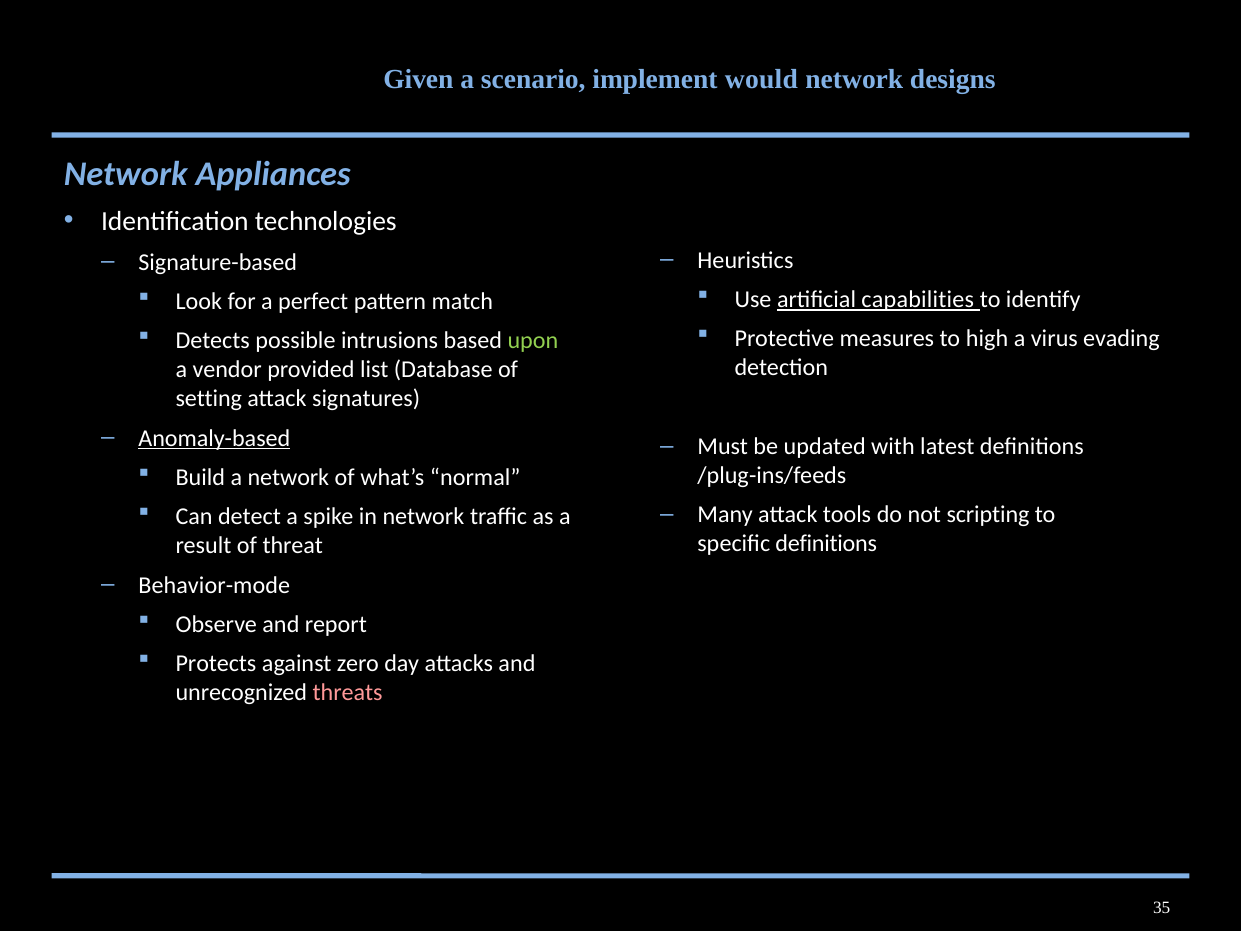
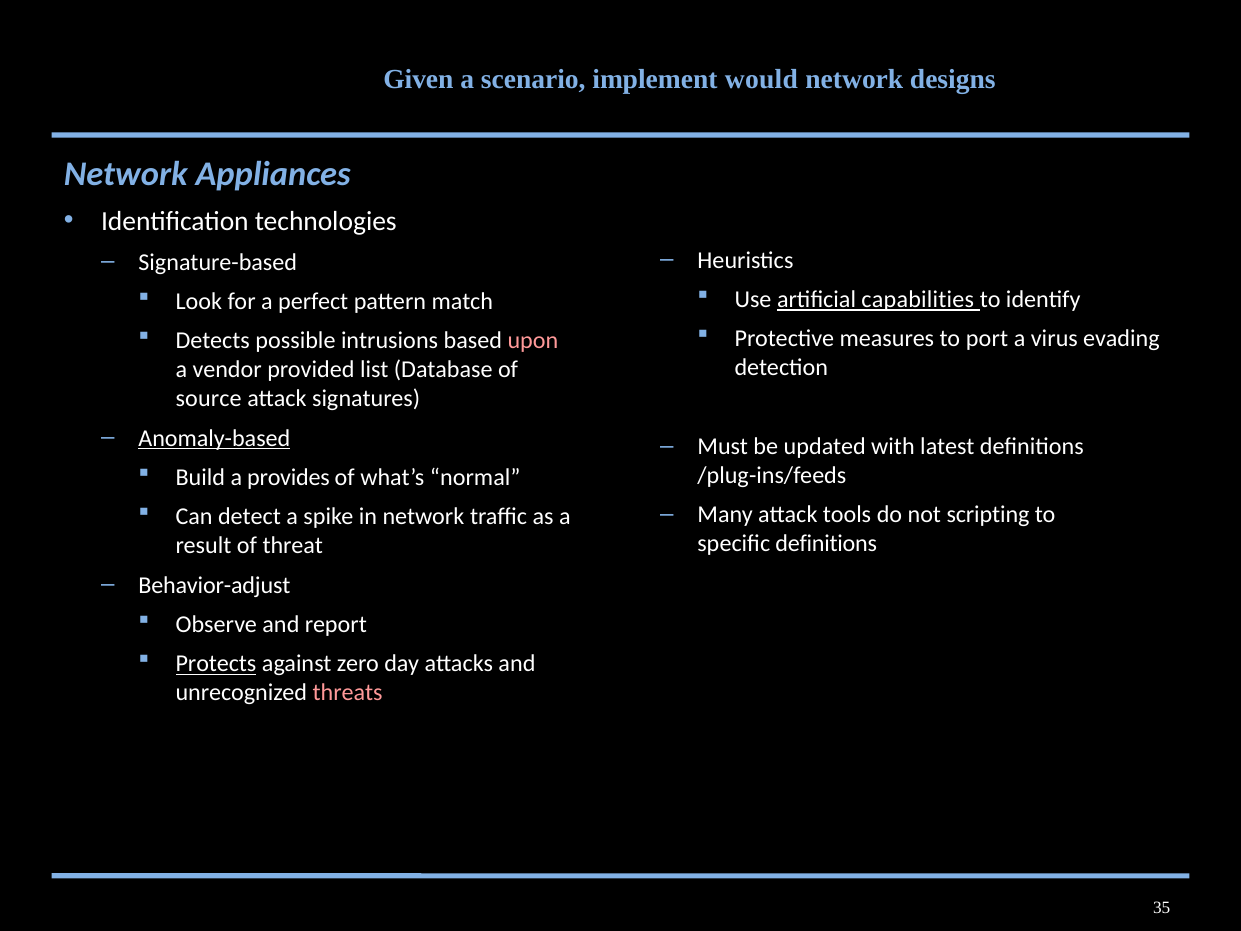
high: high -> port (987, 339)
upon colour: light green -> pink (533, 341)
setting: setting -> source (209, 399)
a network: network -> provides (288, 477)
Behavior-mode: Behavior-mode -> Behavior-adjust (214, 585)
Protects underline: none -> present (216, 664)
